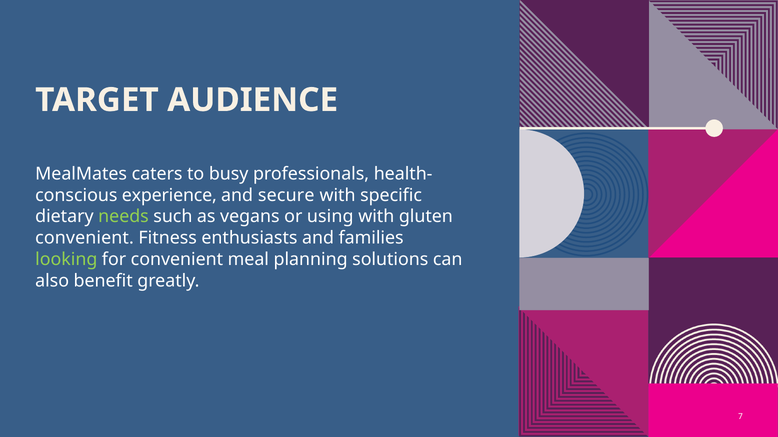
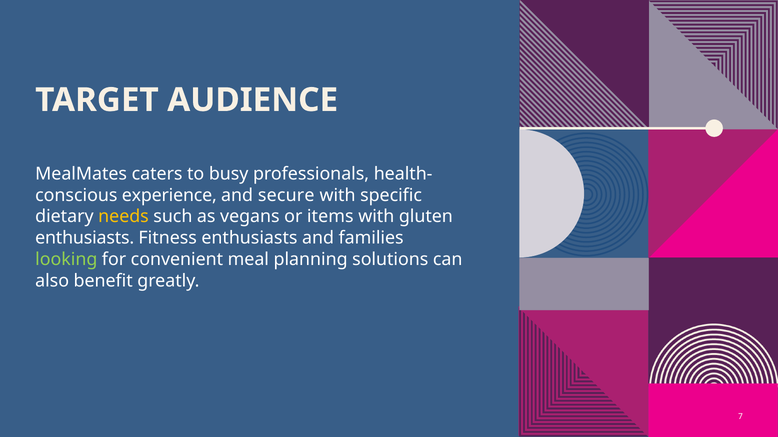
needs colour: light green -> yellow (123, 217)
using: using -> items (330, 217)
convenient: convenient -> enthusiasts (85, 238)
